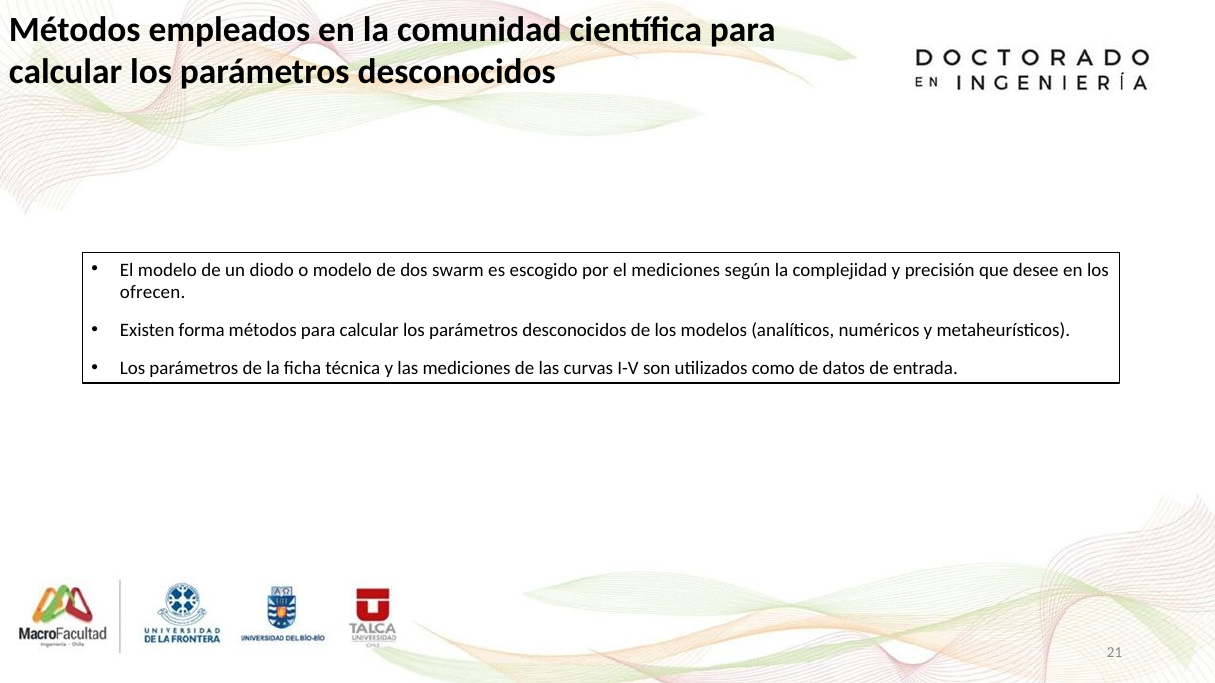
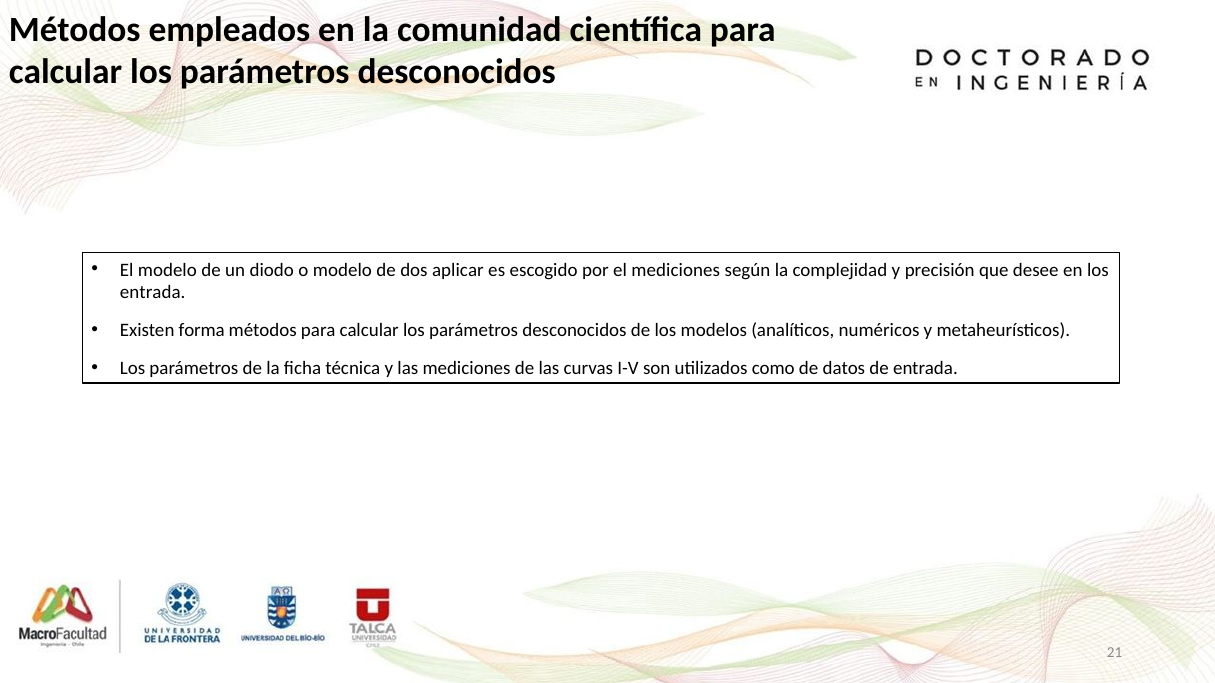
swarm: swarm -> aplicar (458, 270)
ofrecen: ofrecen -> entrada (153, 293)
